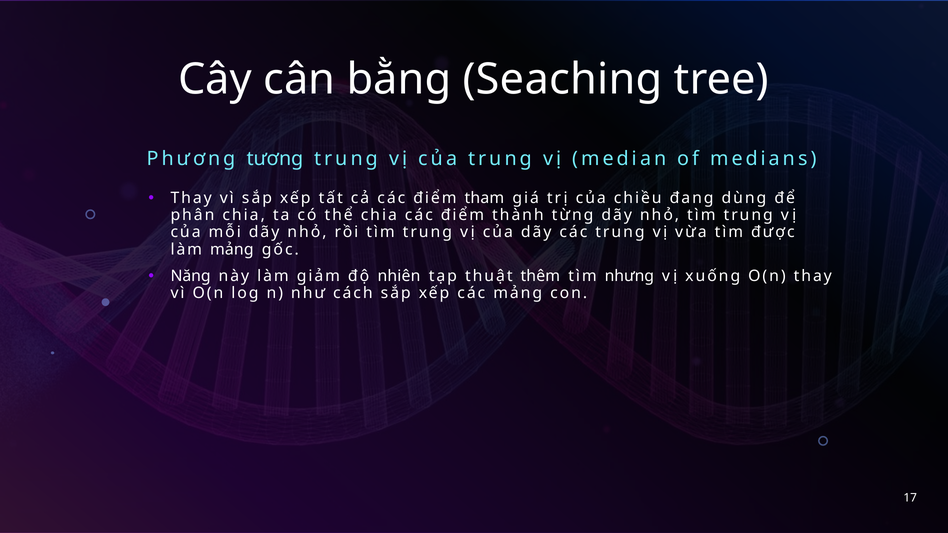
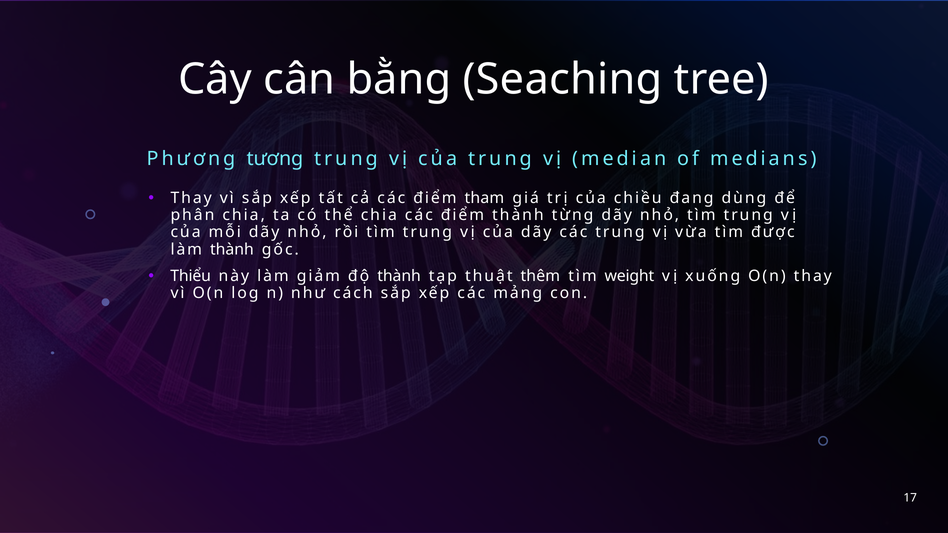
làm mảng: mảng -> thành (232, 249)
Năng: Năng -> Thiểu (191, 276)
độ nhiên: nhiên -> thành (399, 276)
nhưng: nhưng -> weight (629, 276)
